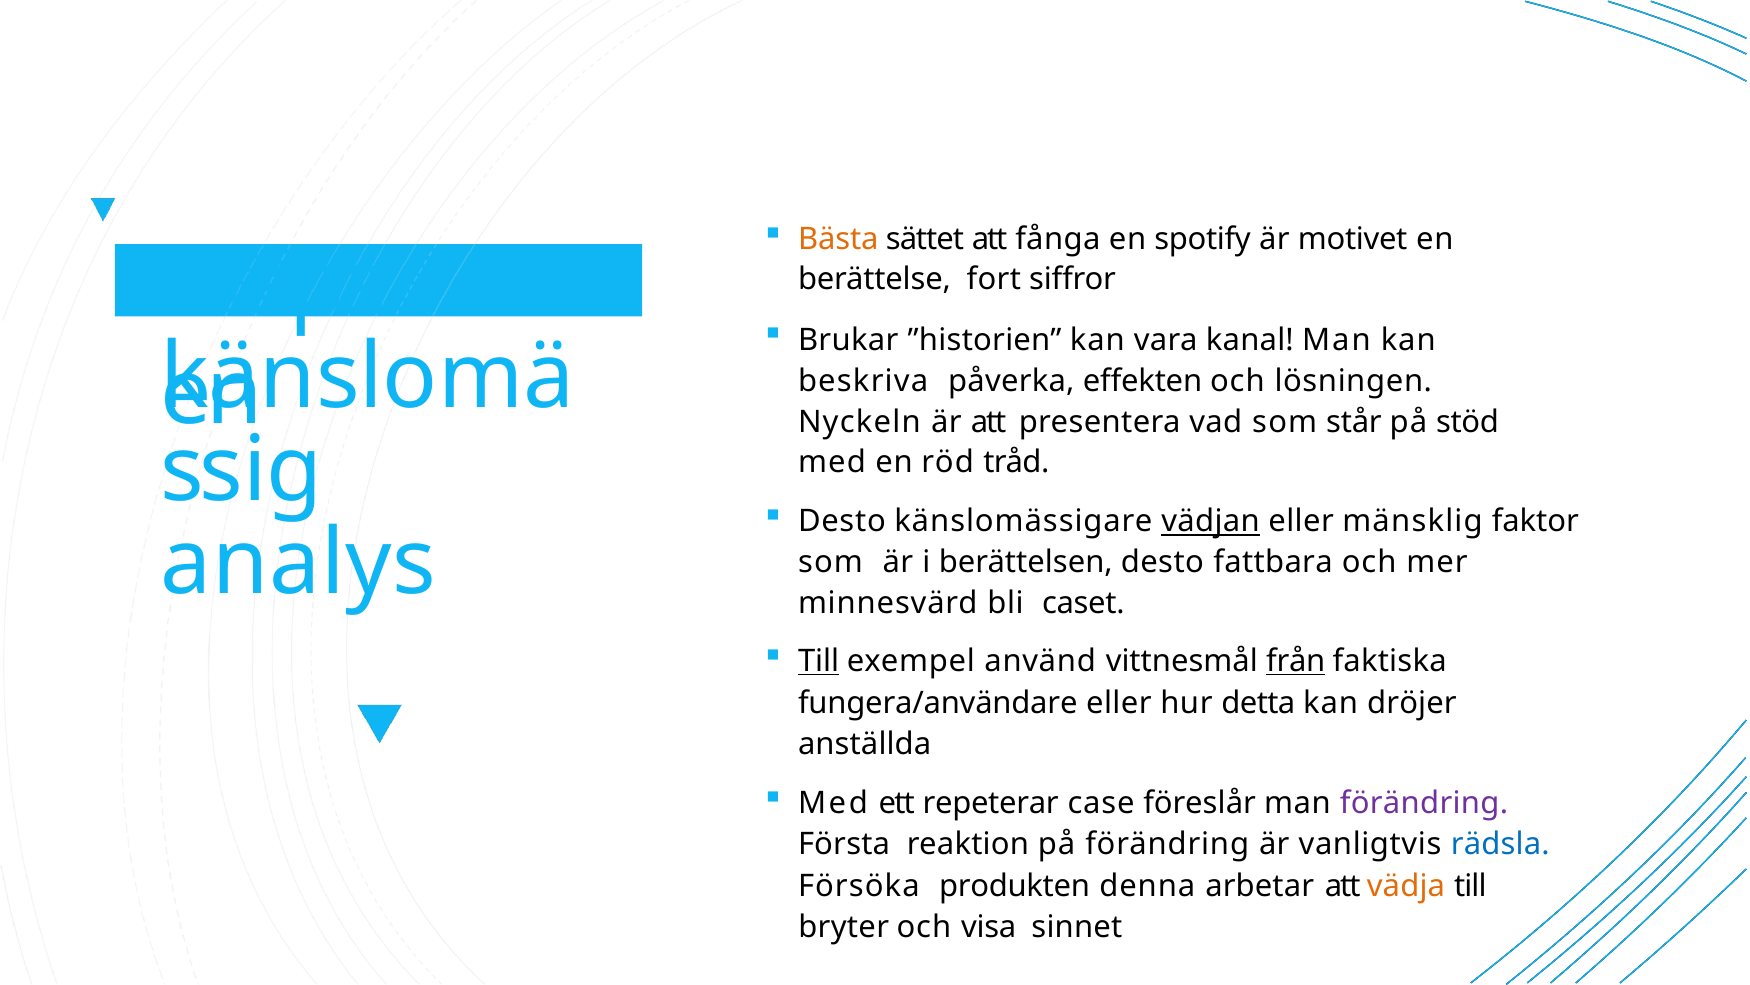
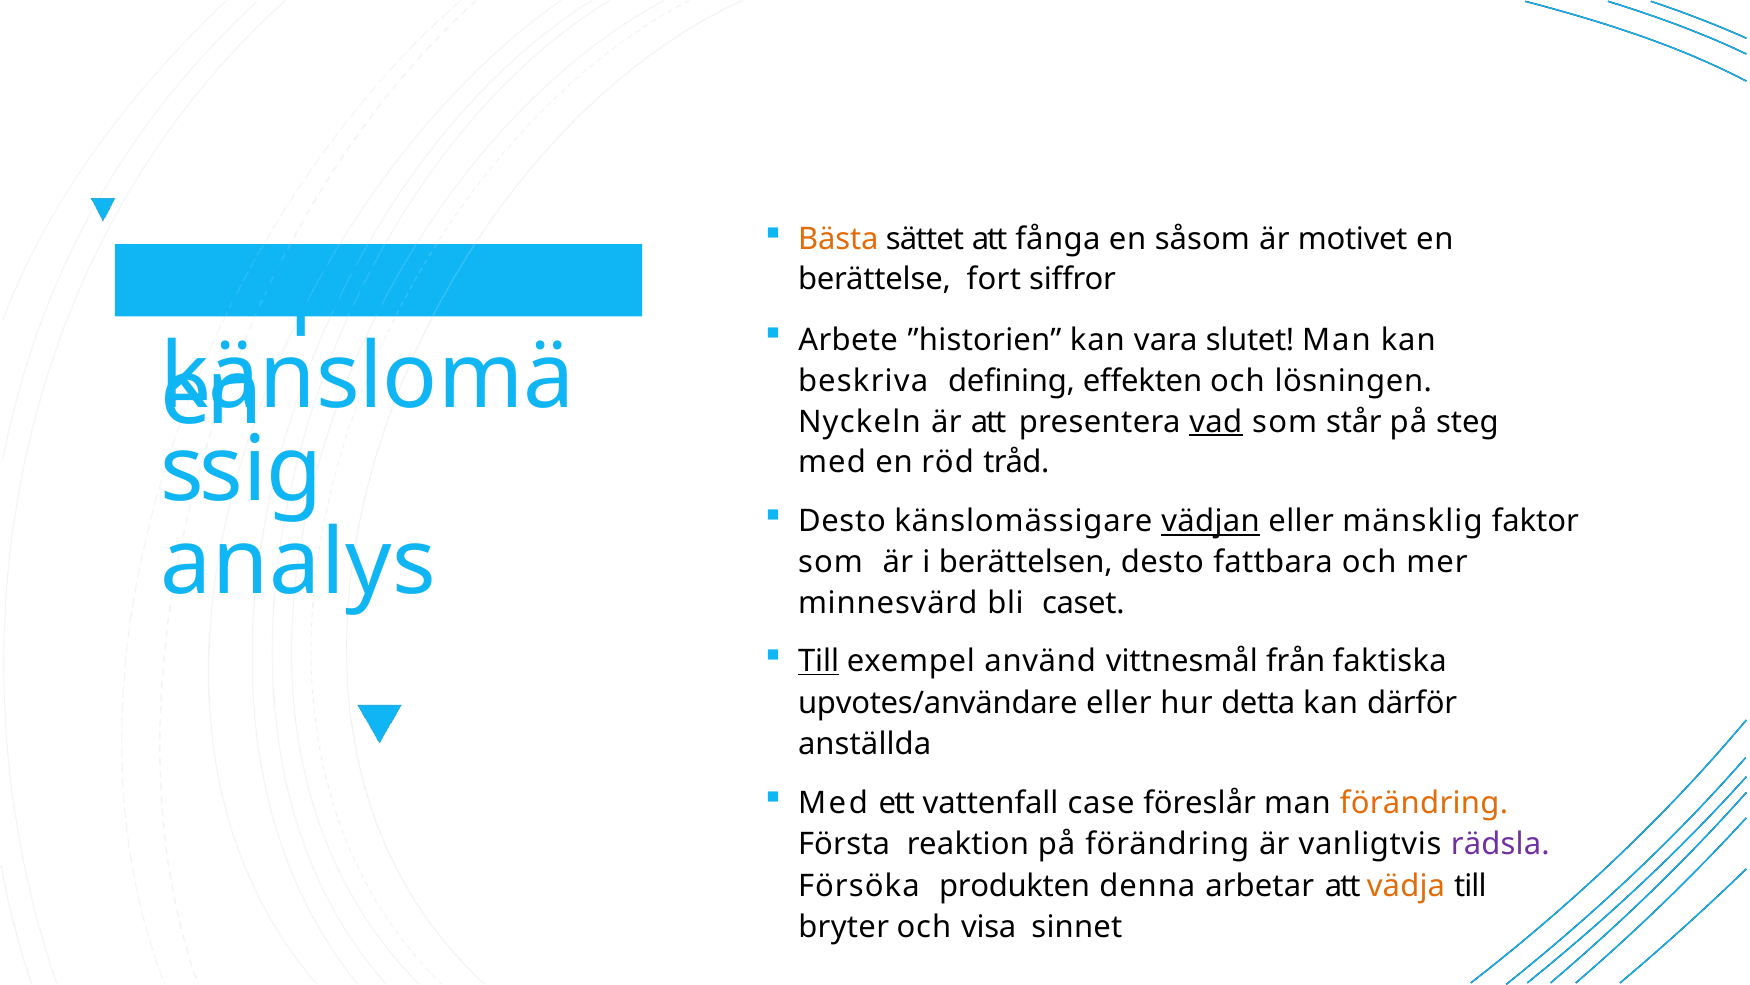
spotify: spotify -> såsom (1202, 240)
Brukar: Brukar -> Arbete (848, 340)
kanal: kanal -> slutet (1250, 340)
påverka: påverka -> defining (1012, 381)
vad underline: none -> present (1216, 421)
stöd: stöd -> steg (1467, 421)
från underline: present -> none (1296, 661)
fungera/användare: fungera/användare -> upvotes/användare (938, 702)
dröjer: dröjer -> därför (1412, 702)
repeterar: repeterar -> vattenfall (991, 803)
förändring colour: purple -> orange (1424, 803)
rädsla colour: blue -> purple (1500, 844)
